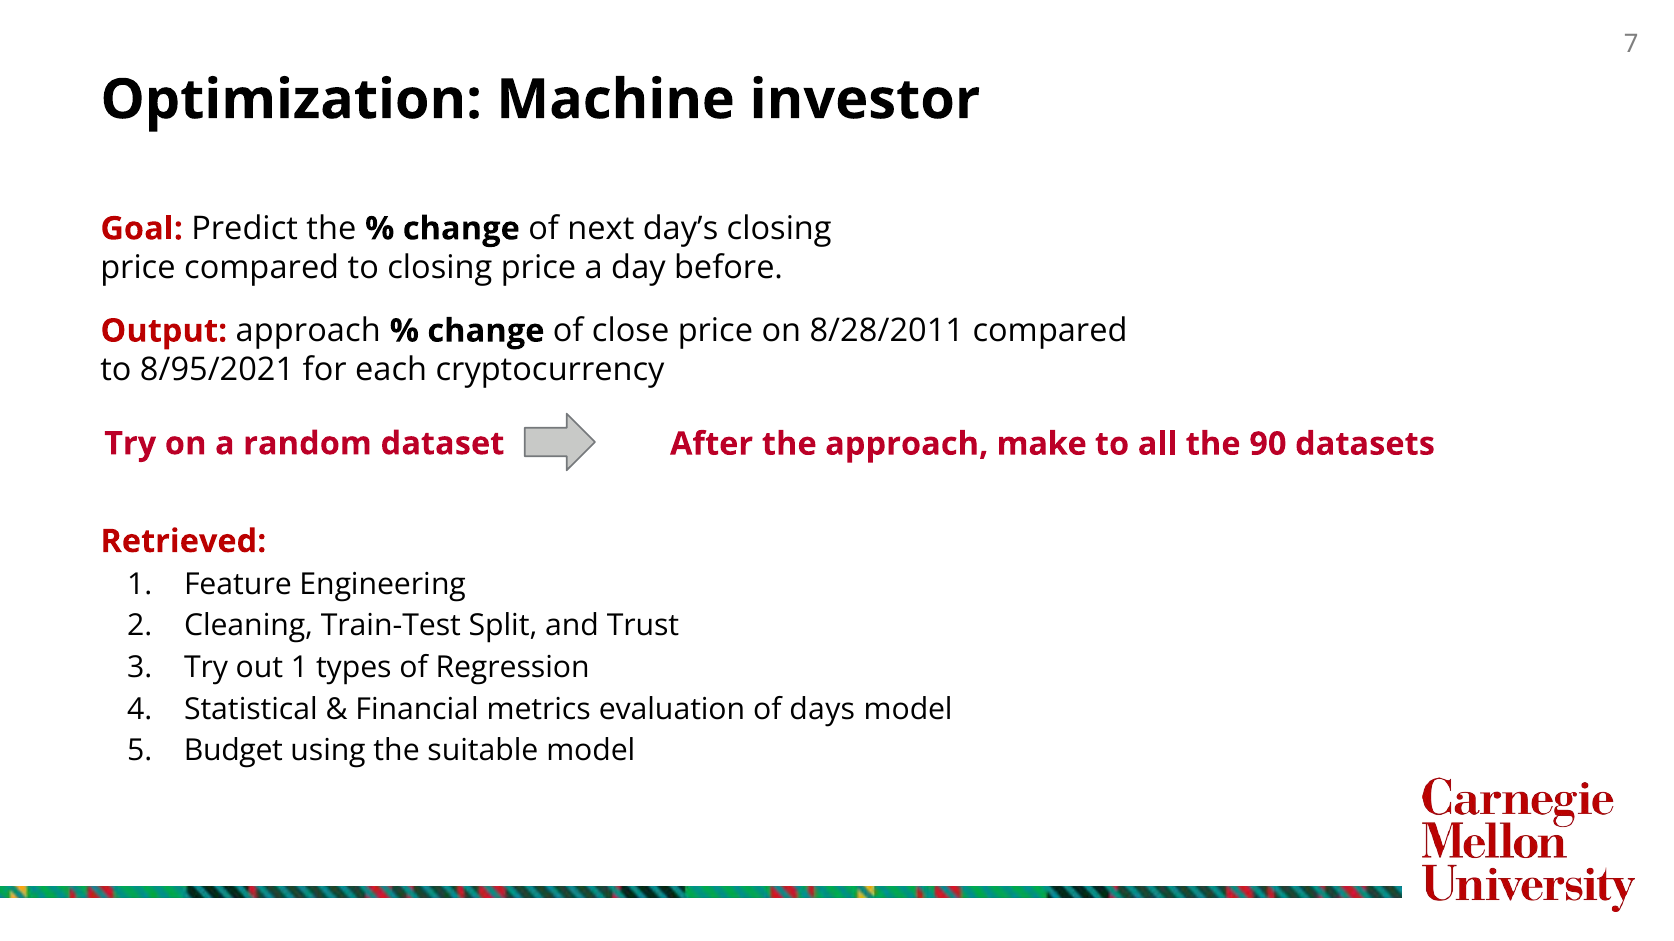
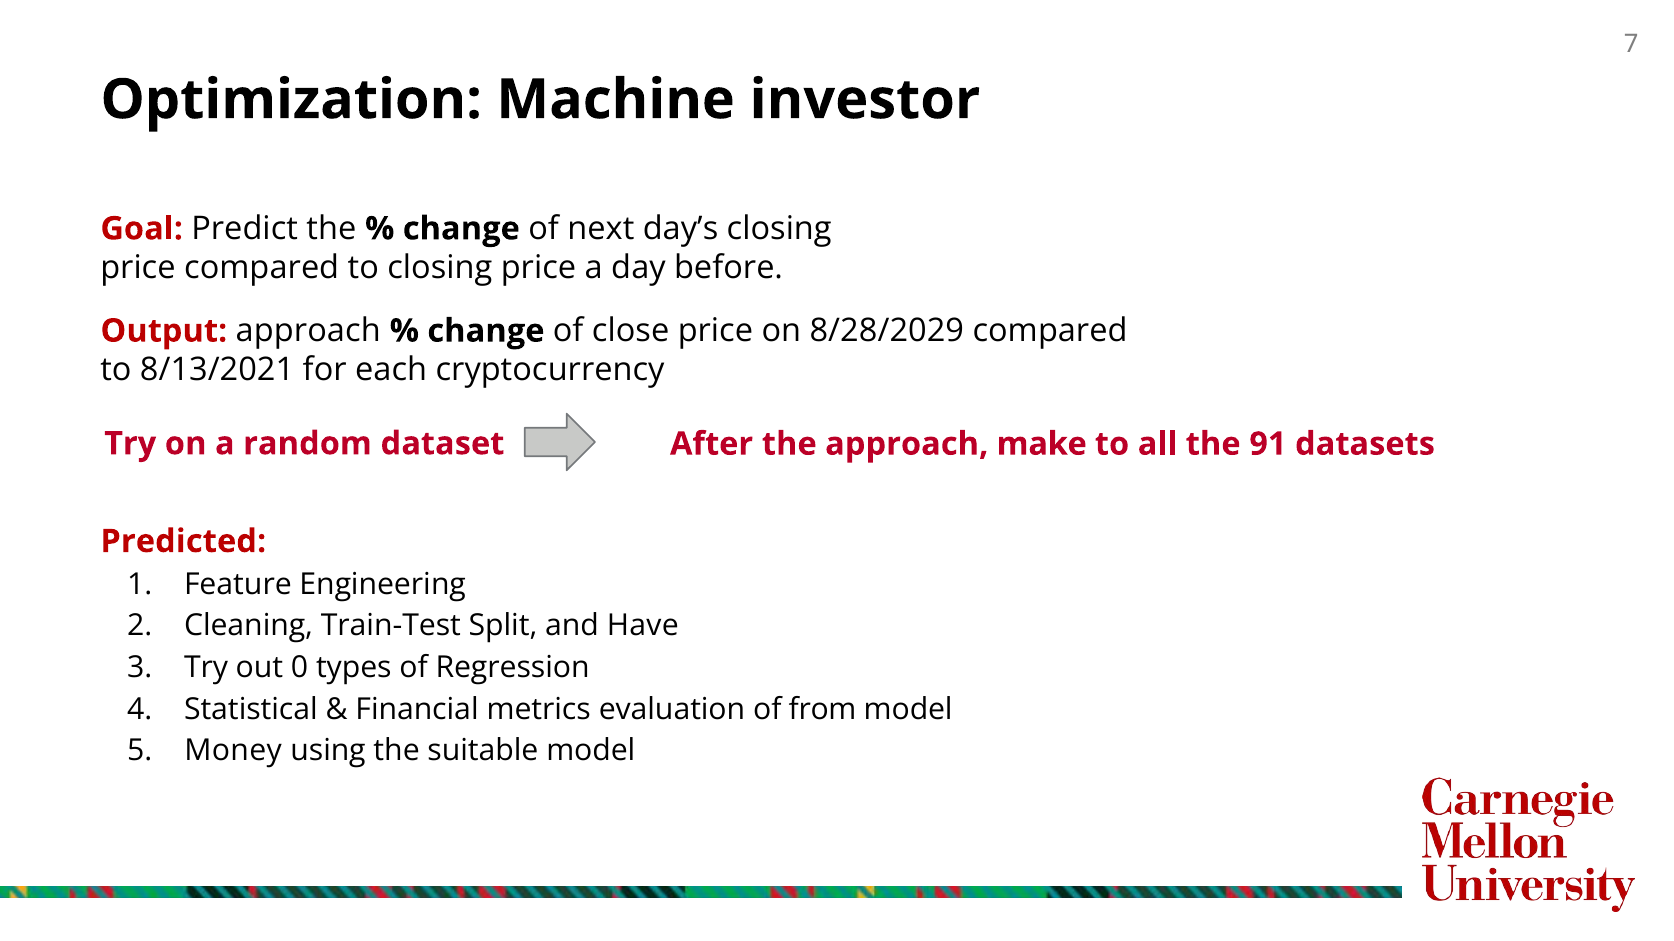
8/28/2011: 8/28/2011 -> 8/28/2029 (887, 331)
8/95/2021: 8/95/2021 -> 8/13/2021 (217, 370)
90: 90 -> 91 (1268, 444)
Retrieved: Retrieved -> Predicted (183, 542)
Trust: Trust -> Have (643, 626)
out 1: 1 -> 0 (300, 668)
days: days -> from (823, 710)
Budget: Budget -> Money (233, 751)
